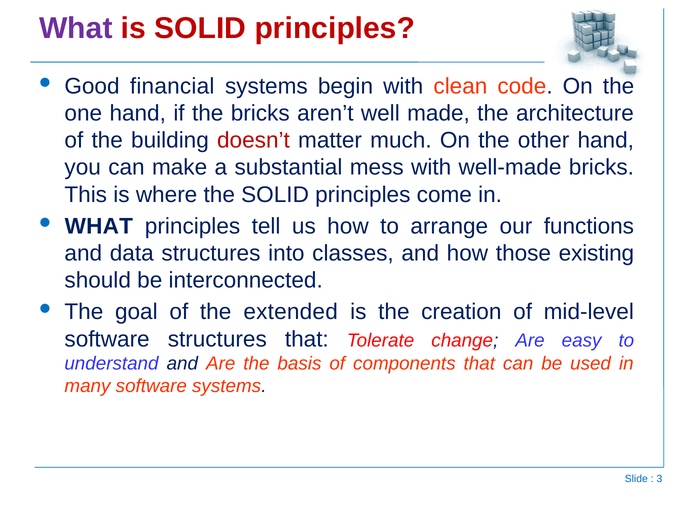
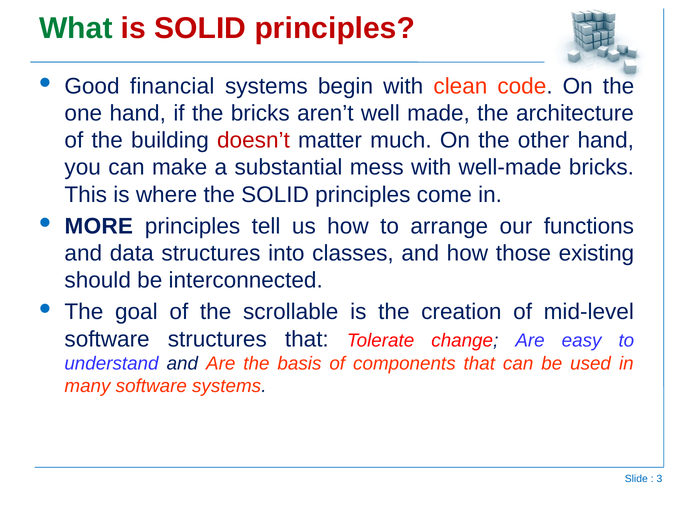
What colour: purple -> green (76, 28)
WHAT: WHAT -> MORE (99, 226)
extended: extended -> scrollable (291, 312)
